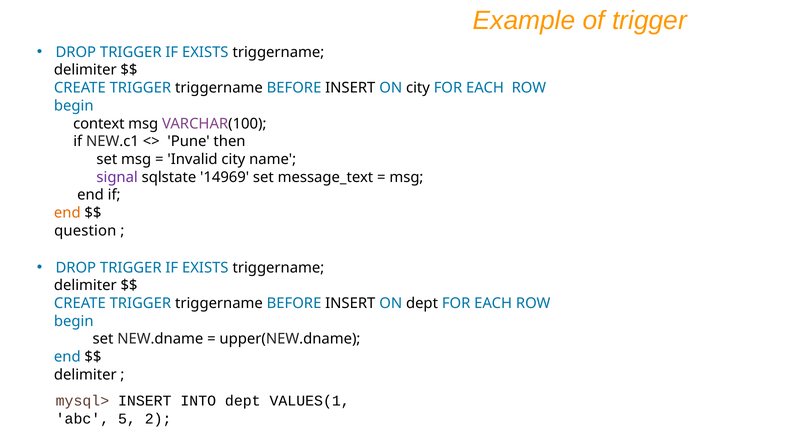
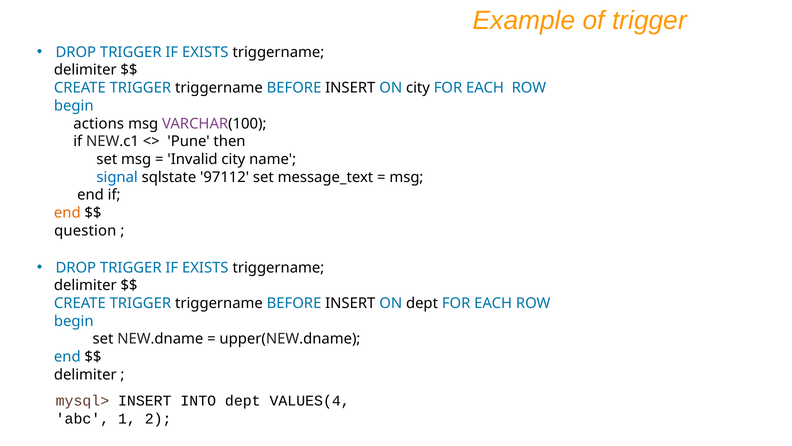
context: context -> actions (99, 123)
signal colour: purple -> blue (117, 177)
14969: 14969 -> 97112 (225, 177)
VALUES(1: VALUES(1 -> VALUES(4 (310, 400)
5: 5 -> 1 (127, 418)
